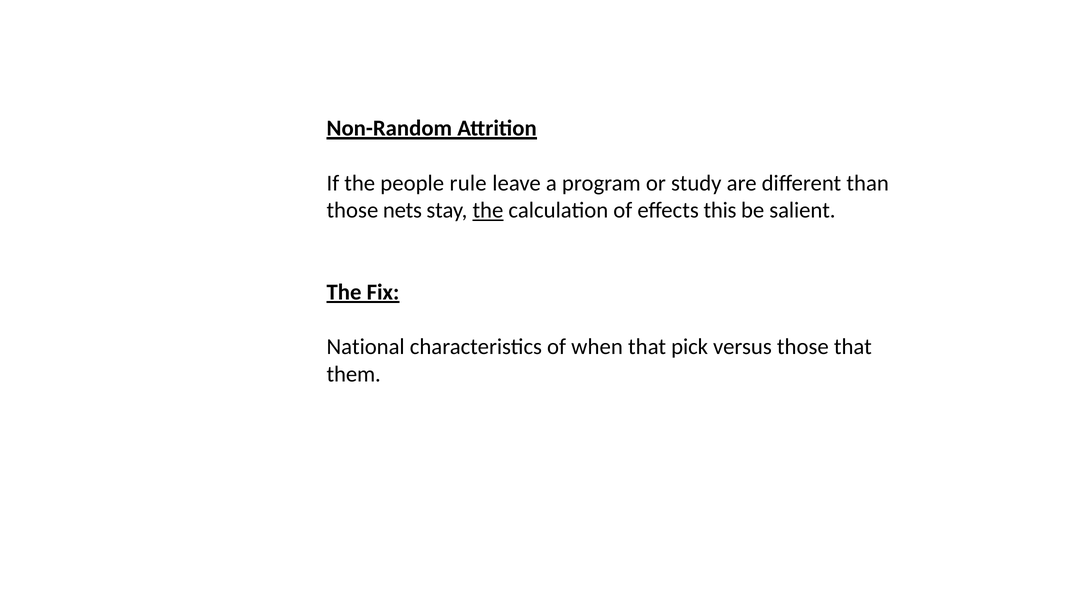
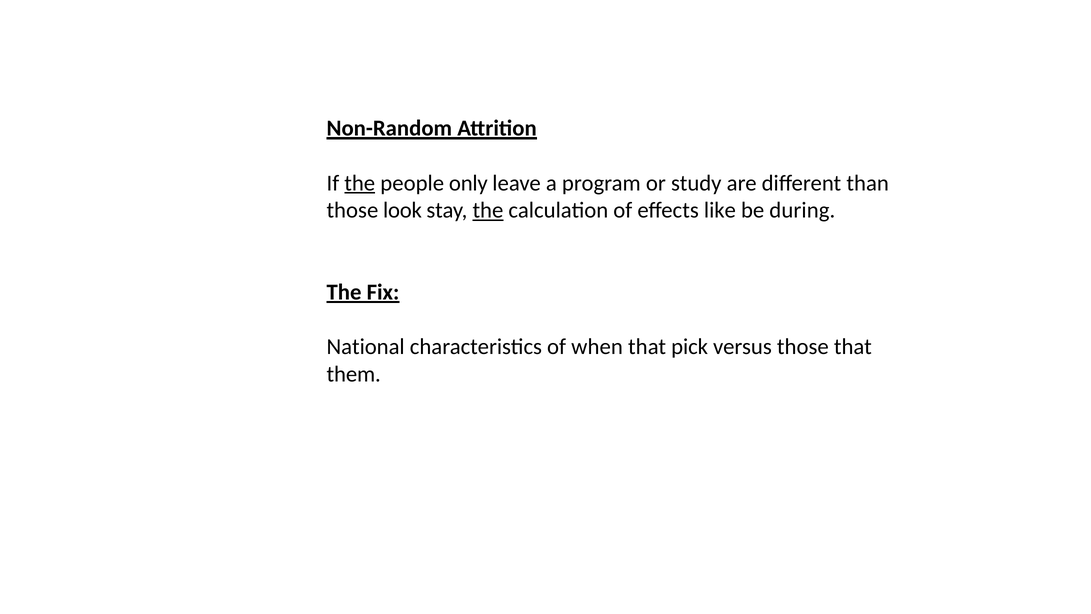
the underline: none -> present (360, 183)
rule: rule -> only (468, 183)
nets: nets -> look (402, 210)
this: this -> like (720, 210)
salient: salient -> during (802, 210)
